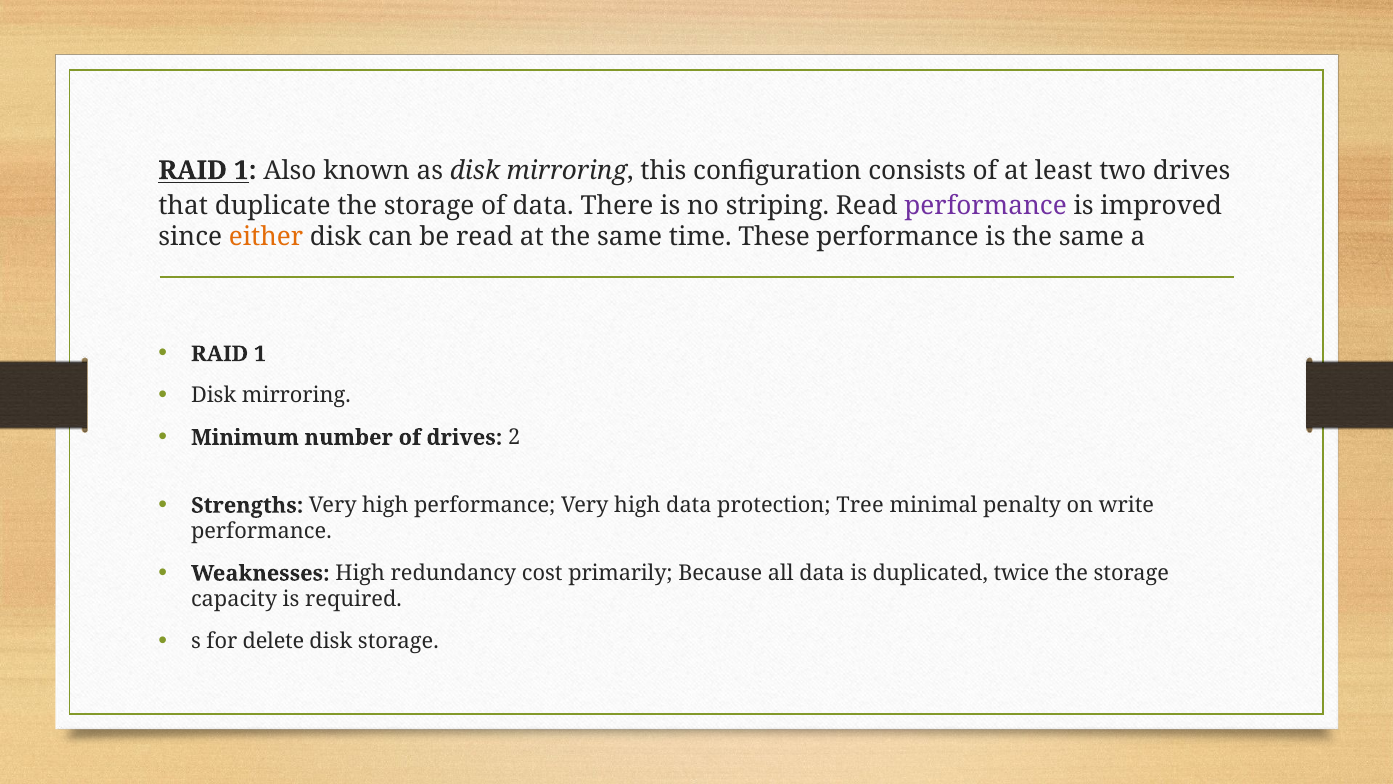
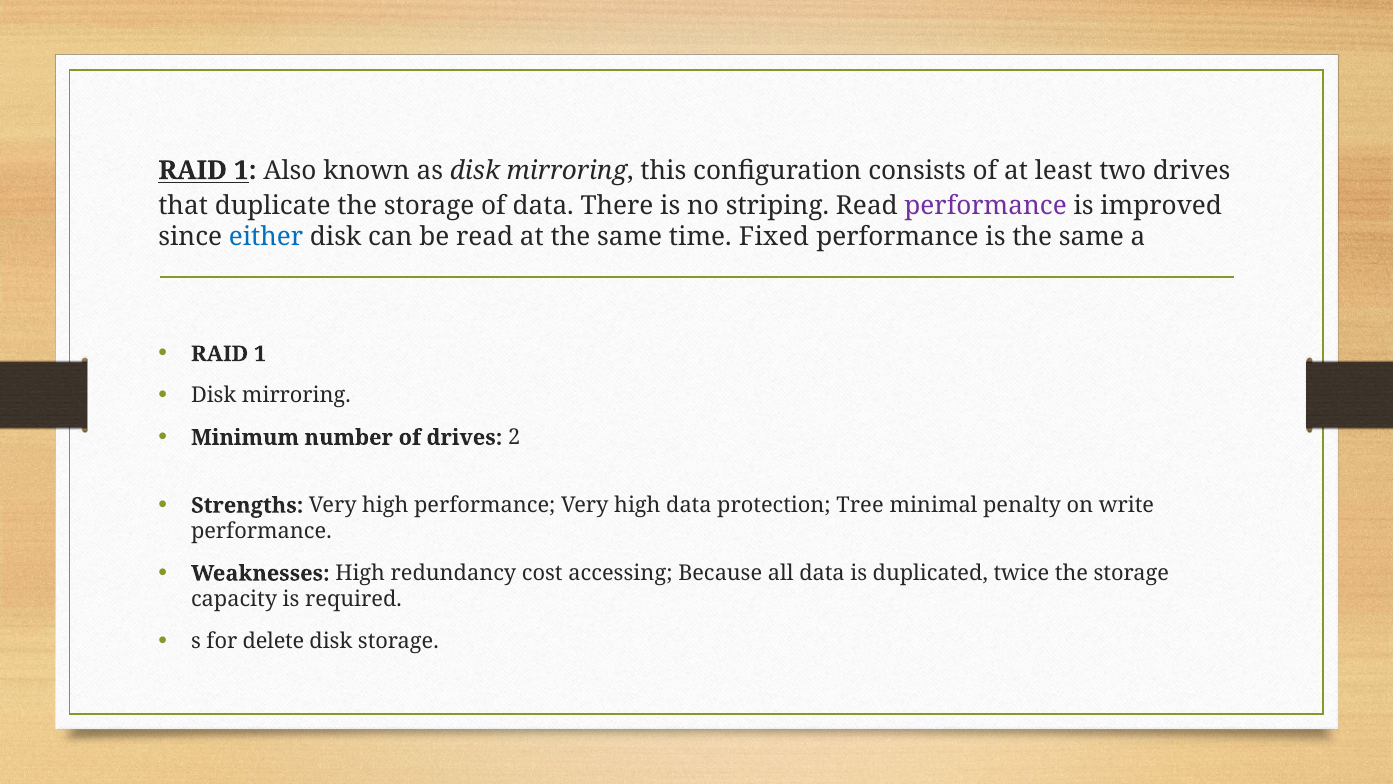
either colour: orange -> blue (266, 237)
These: These -> Fixed (774, 237)
primarily: primarily -> accessing (620, 573)
